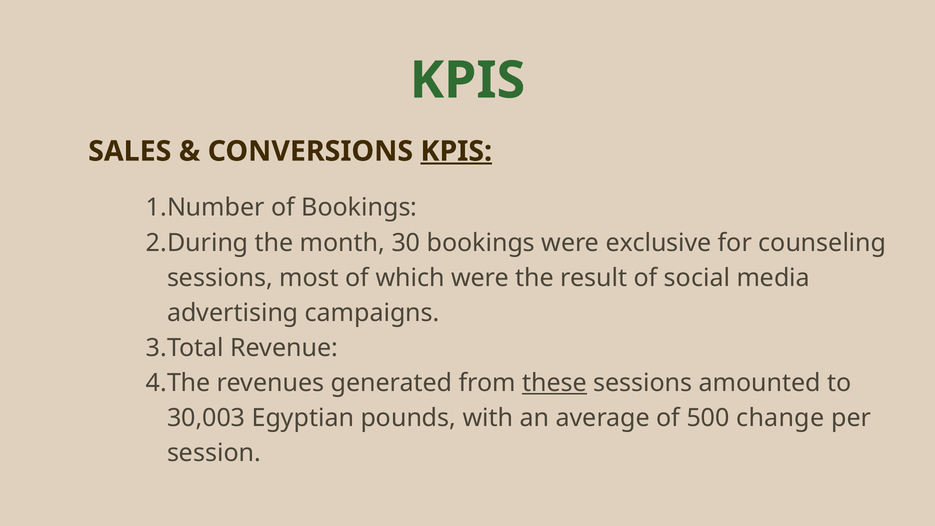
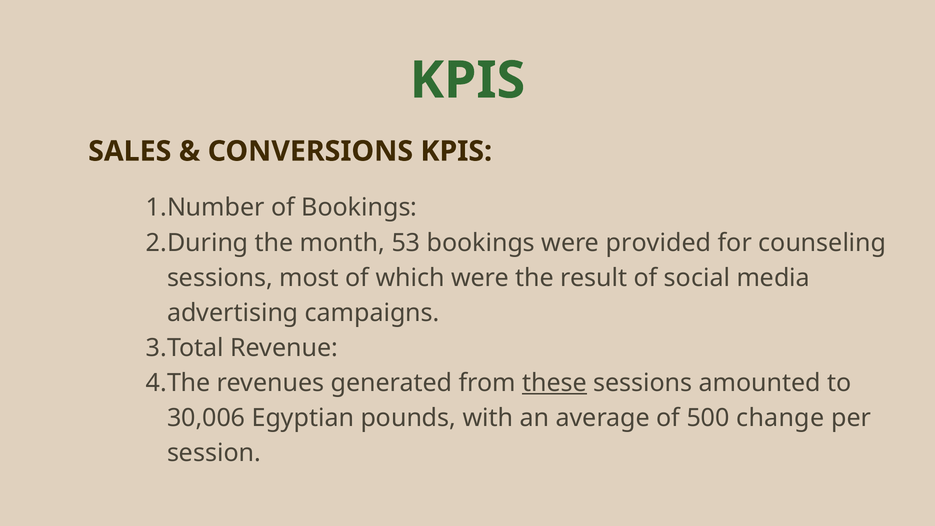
KPIS underline: present -> none (456, 151)
30: 30 -> 53 (406, 243)
exclusive: exclusive -> provided (658, 243)
30,003: 30,003 -> 30,006 (206, 418)
